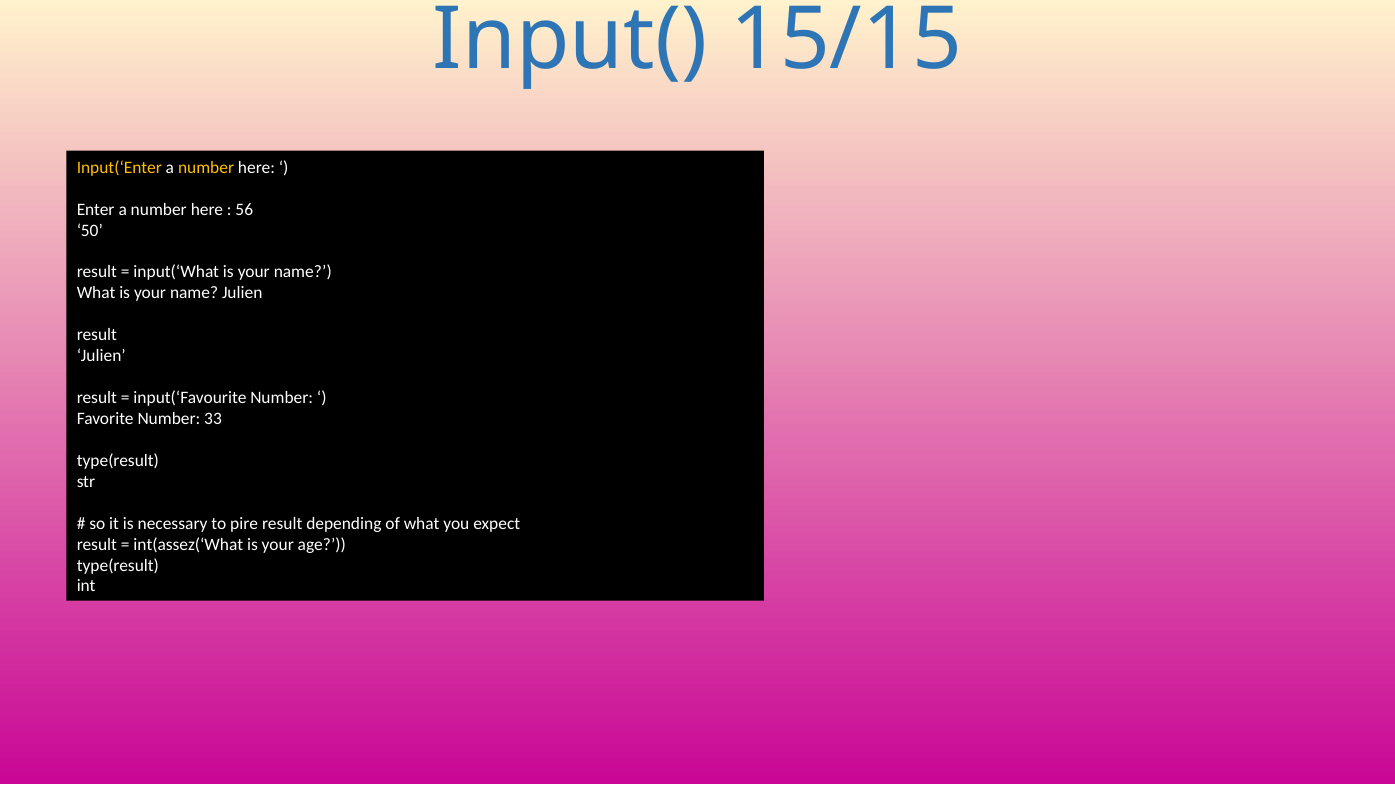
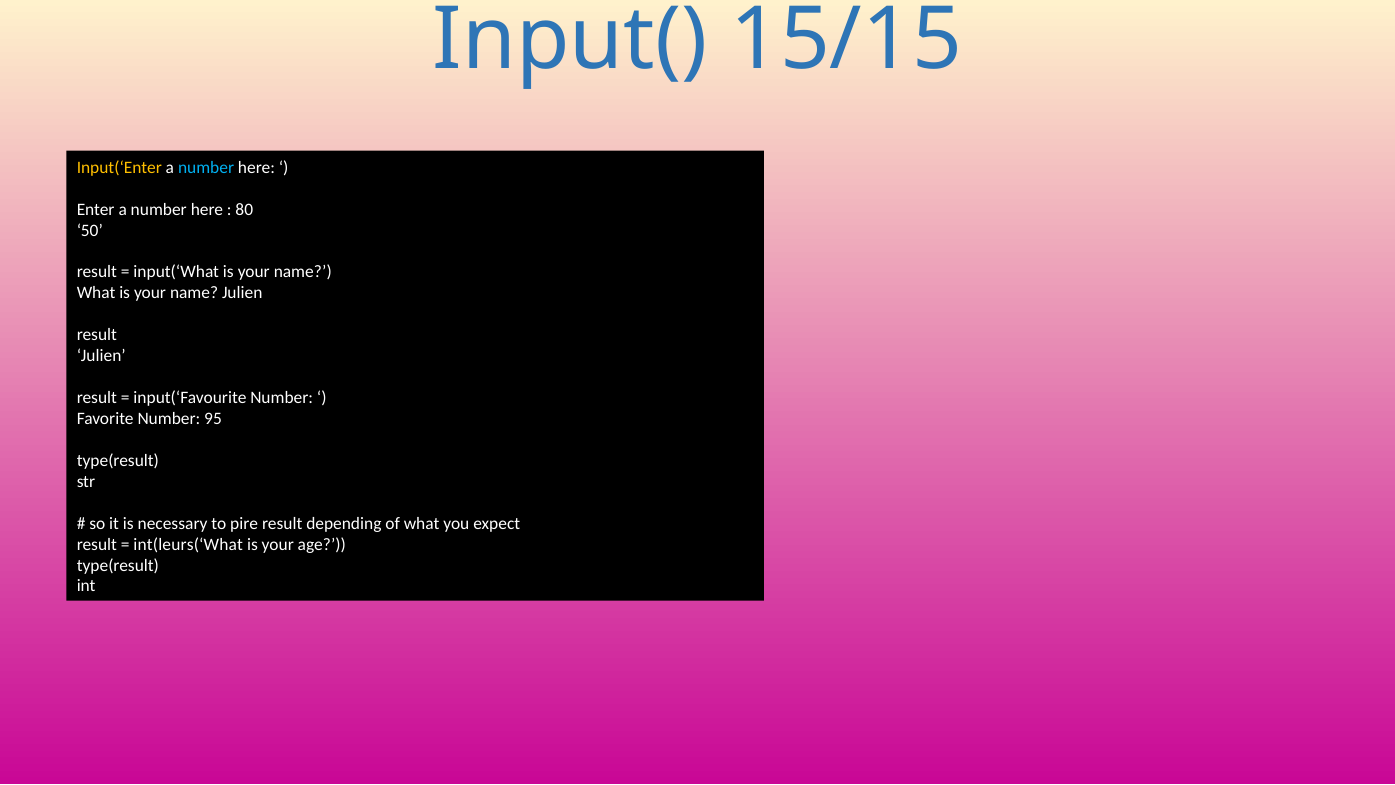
number colour: yellow -> light blue (206, 167)
56: 56 -> 80 (244, 209)
33: 33 -> 95 (213, 419)
int(assez(‘What: int(assez(‘What -> int(leurs(‘What (188, 544)
